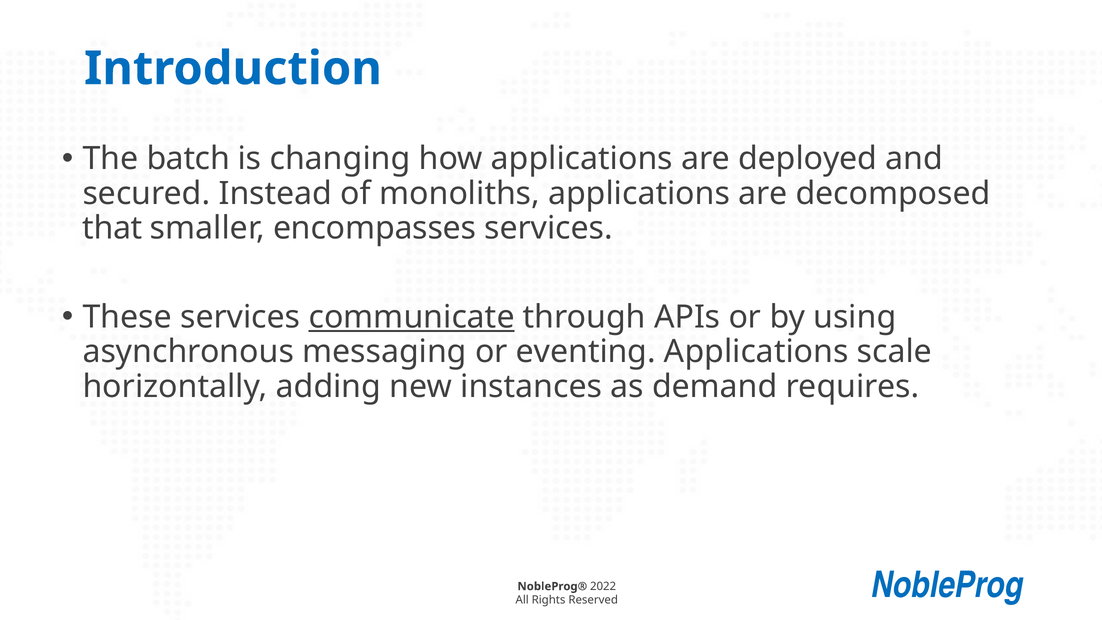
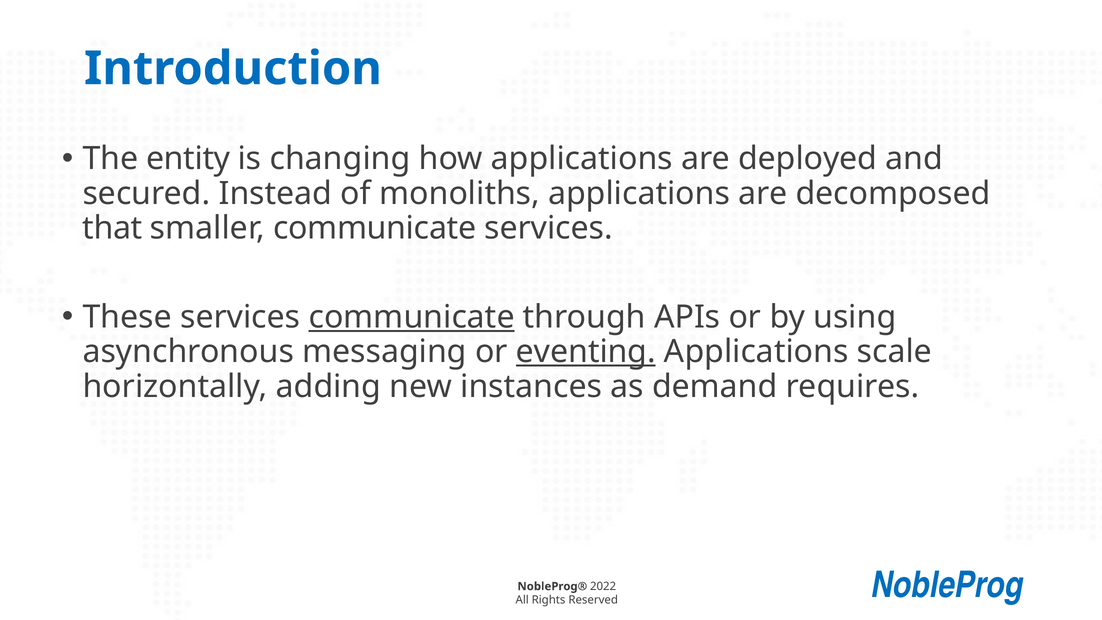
batch: batch -> entity (188, 159)
smaller encompasses: encompasses -> communicate (375, 228)
eventing underline: none -> present (586, 352)
